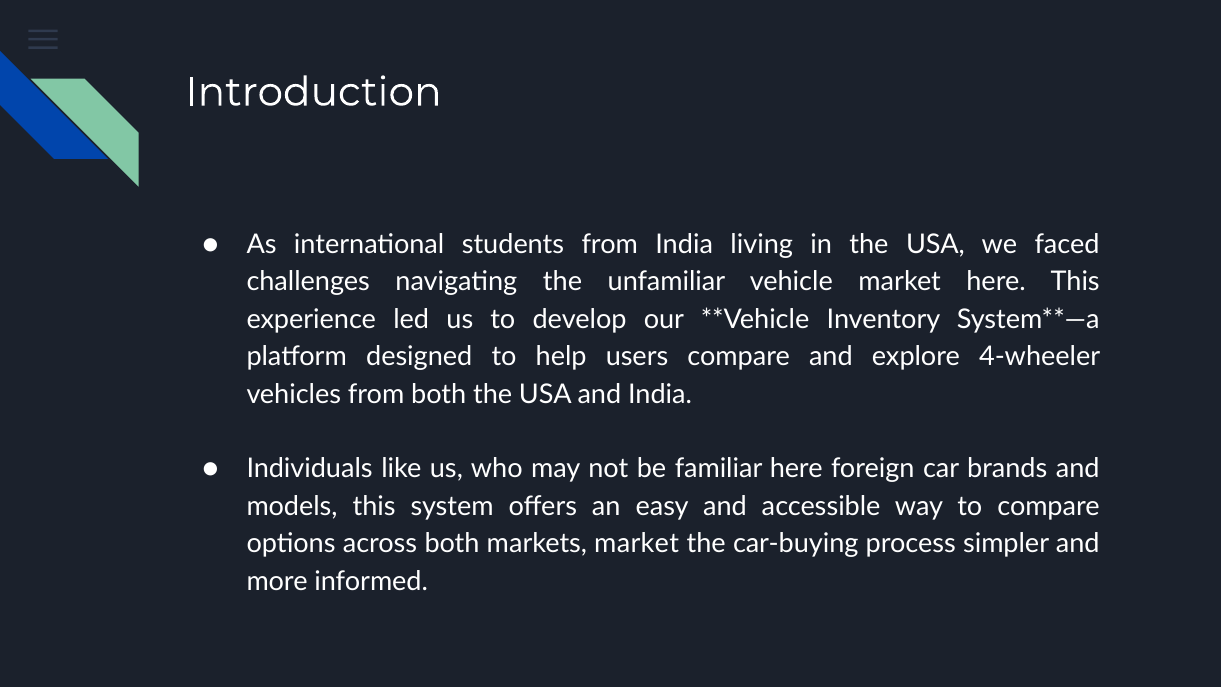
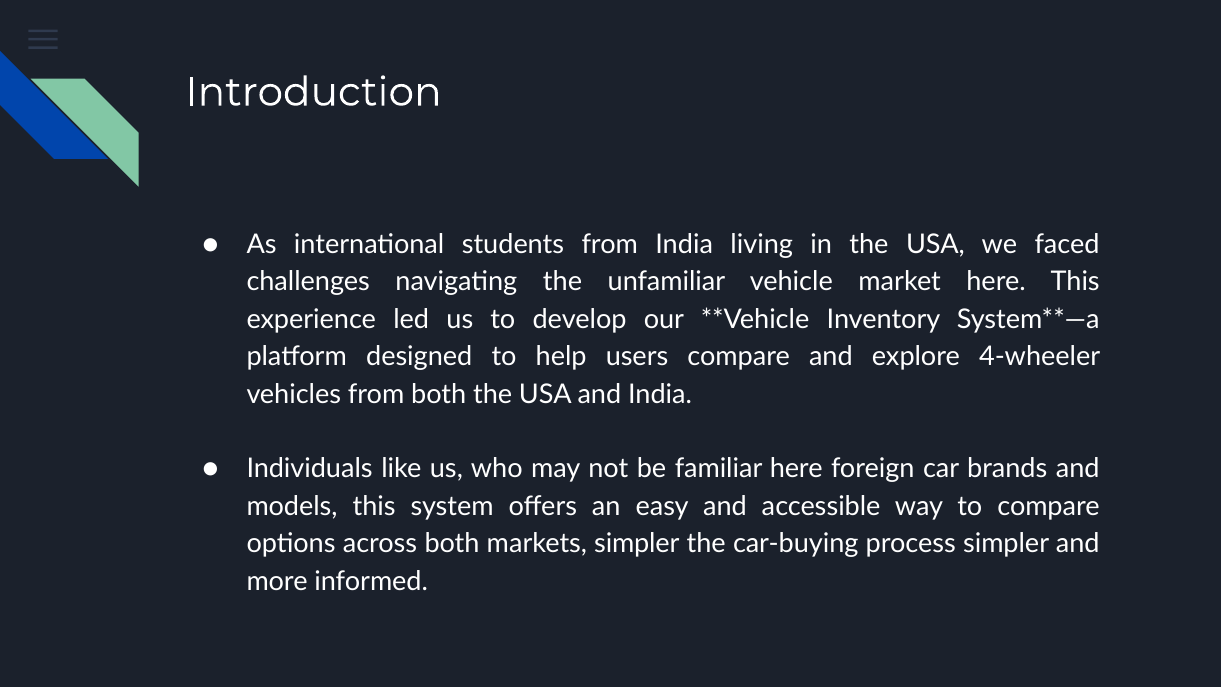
markets market: market -> simpler (637, 544)
